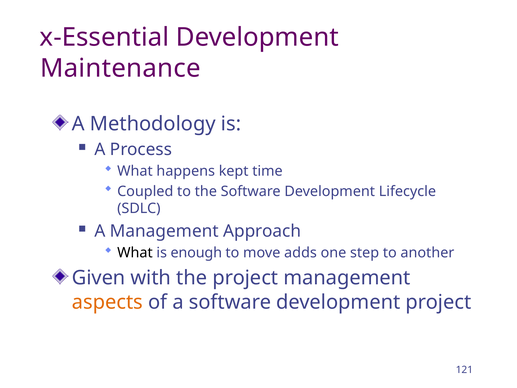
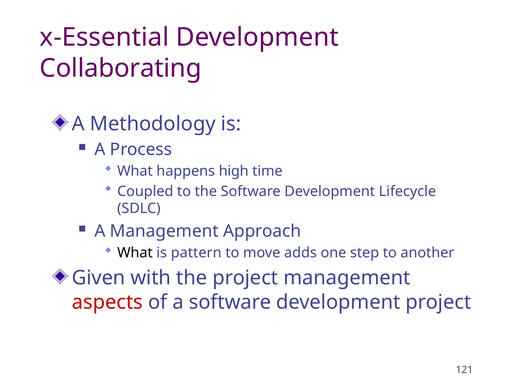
Maintenance: Maintenance -> Collaborating (121, 68)
kept: kept -> high (234, 171)
enough: enough -> pattern (196, 253)
aspects colour: orange -> red (107, 302)
